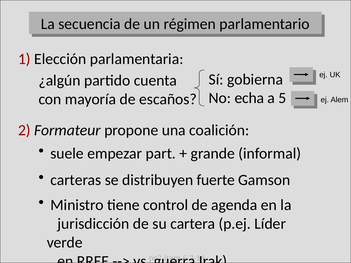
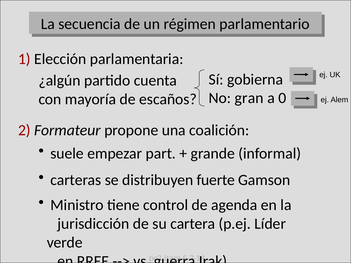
echa: echa -> gran (249, 98)
5: 5 -> 0 (282, 98)
